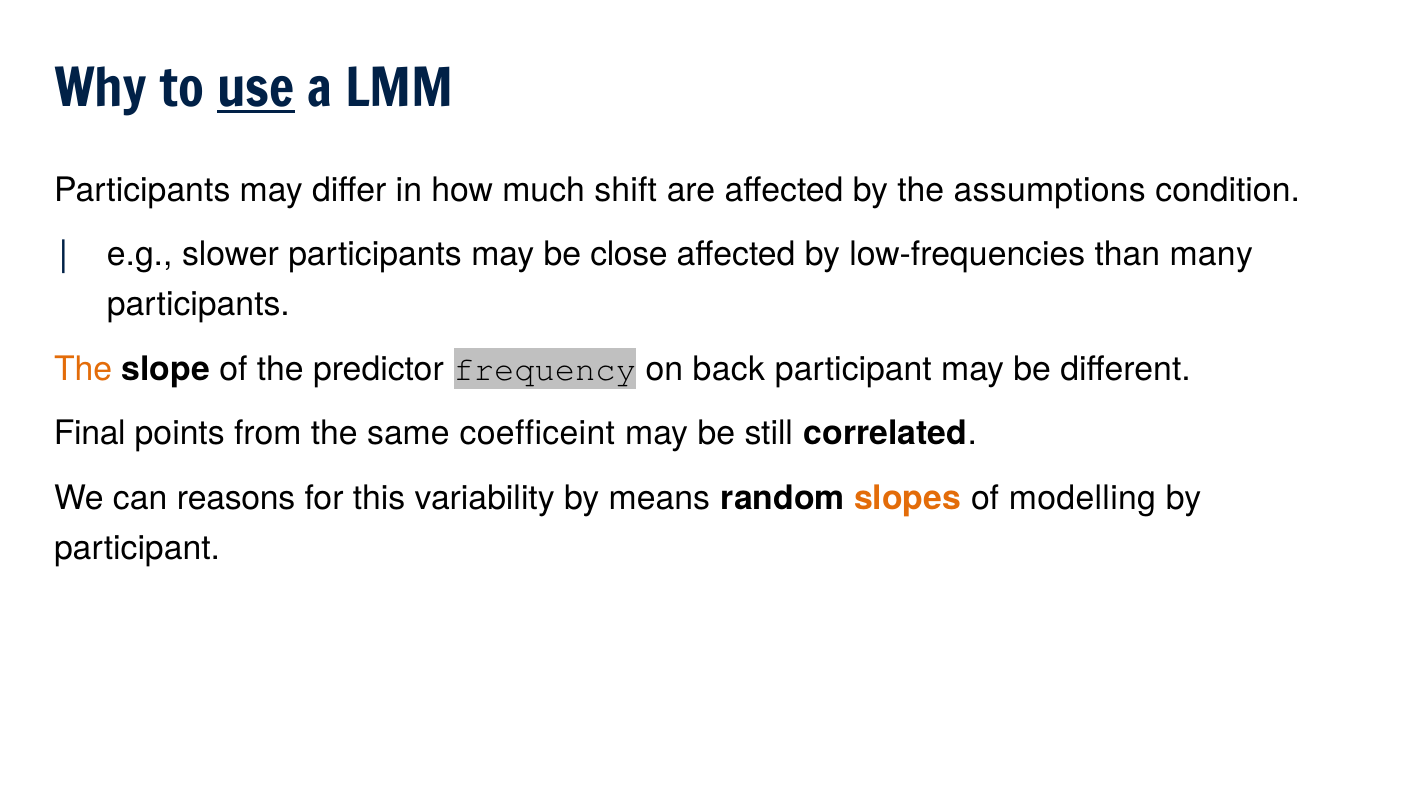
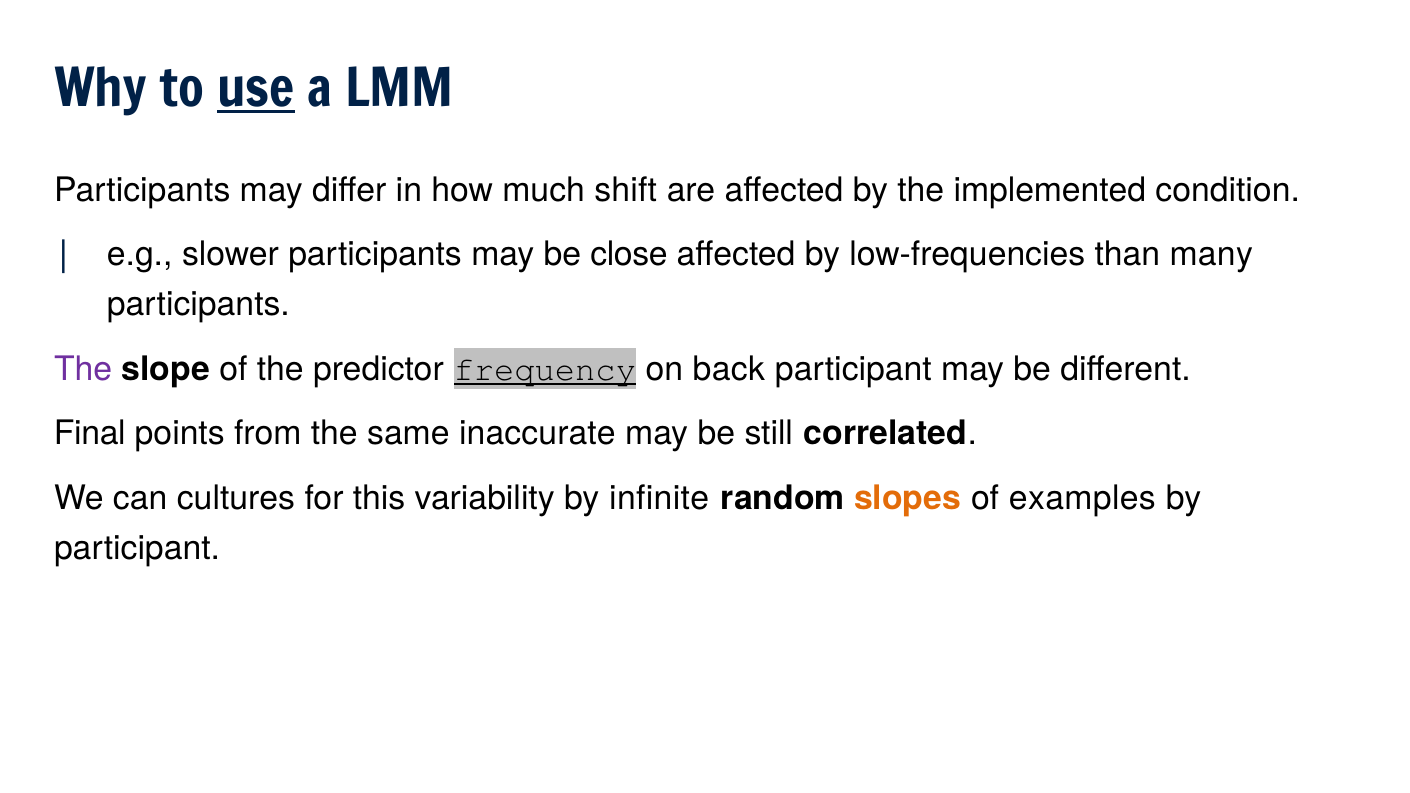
assumptions: assumptions -> implemented (1050, 190)
The colour: orange -> purple (83, 369)
frequency underline: none -> present (545, 369)
coefficeint: coefficeint -> inaccurate (537, 434)
reasons: reasons -> cultures (236, 498)
means: means -> infinite (659, 498)
modelling: modelling -> examples (1082, 498)
